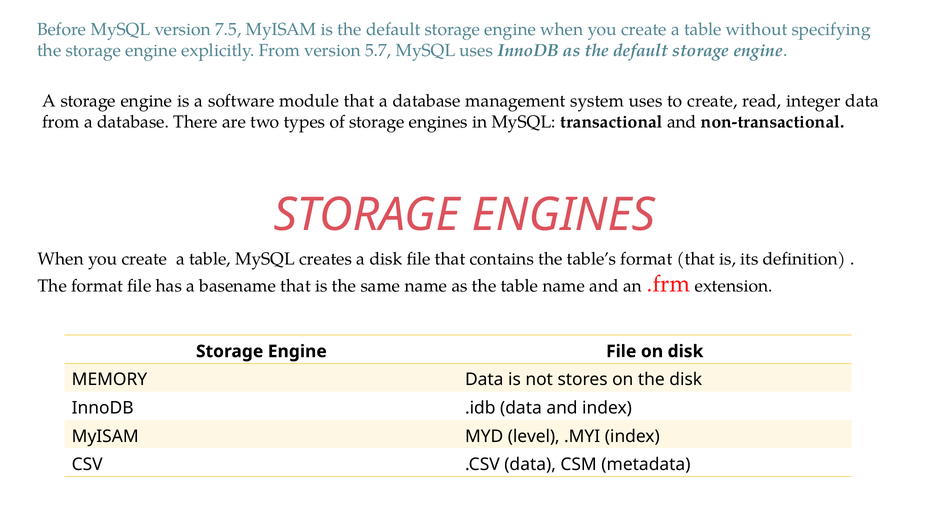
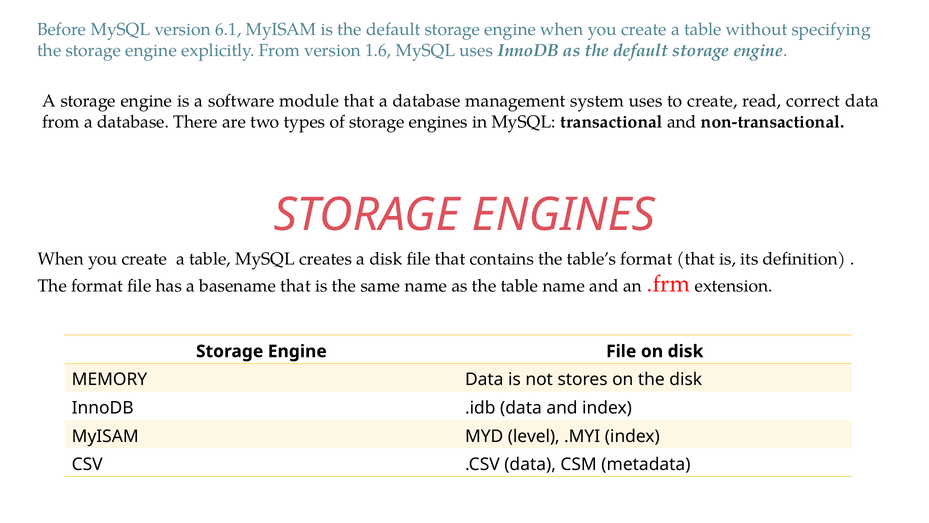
7.5: 7.5 -> 6.1 (228, 30)
5.7: 5.7 -> 1.6 (378, 50)
integer: integer -> correct (813, 101)
